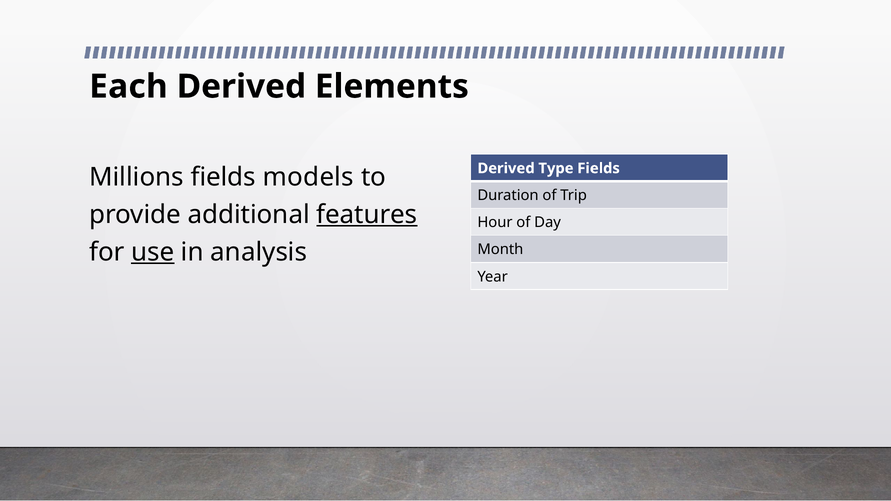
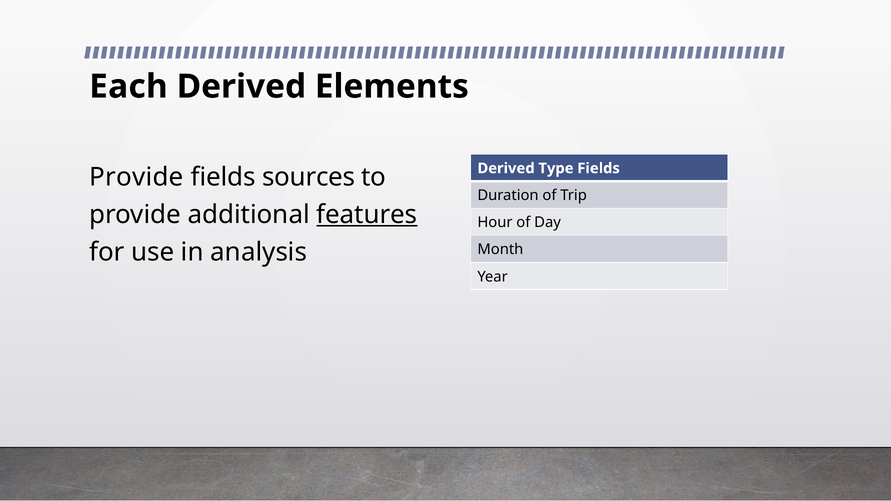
Millions: Millions -> Provide (136, 177)
models: models -> sources (309, 177)
use underline: present -> none (153, 252)
